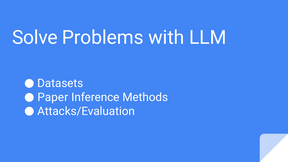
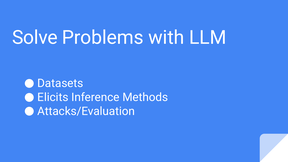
Paper: Paper -> Elicits (53, 97)
